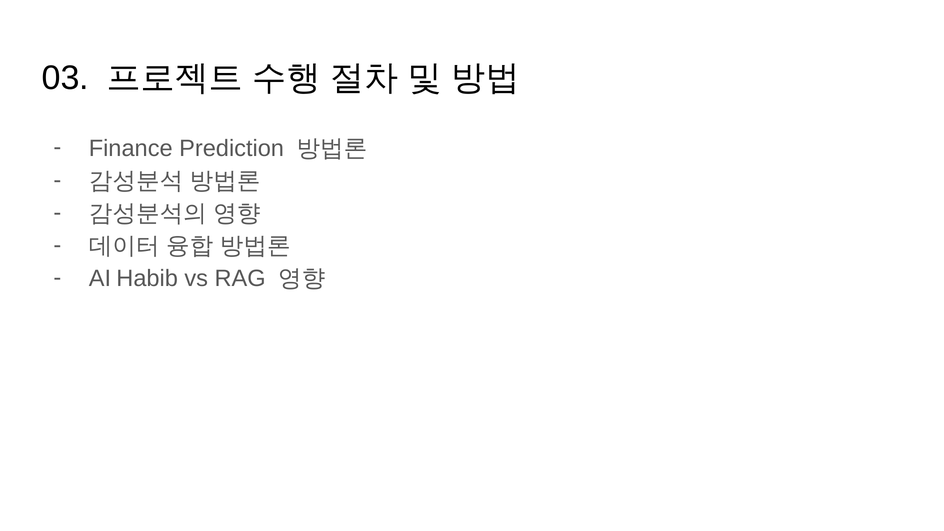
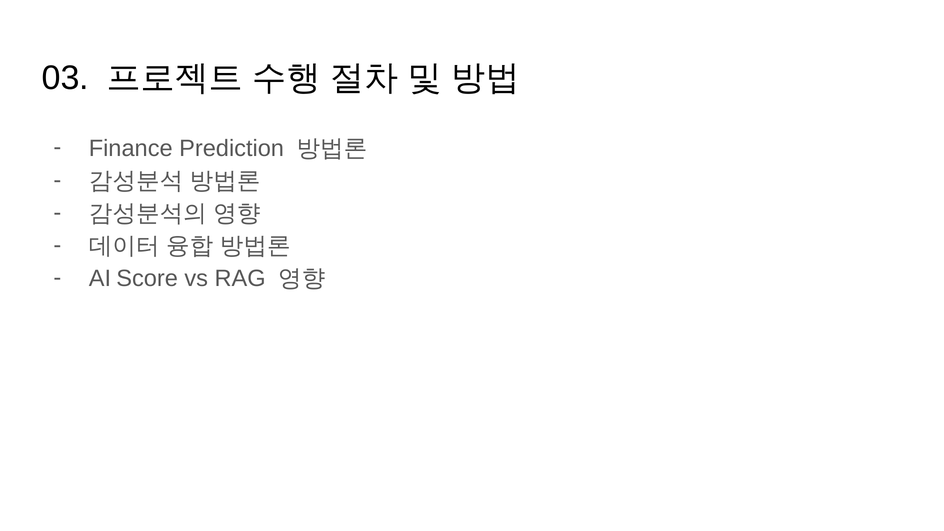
Habib: Habib -> Score (147, 279)
